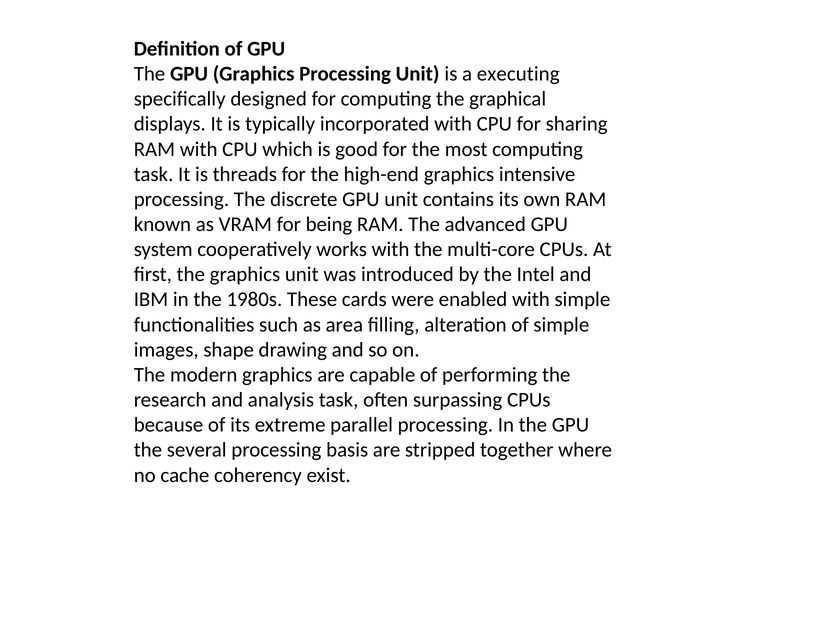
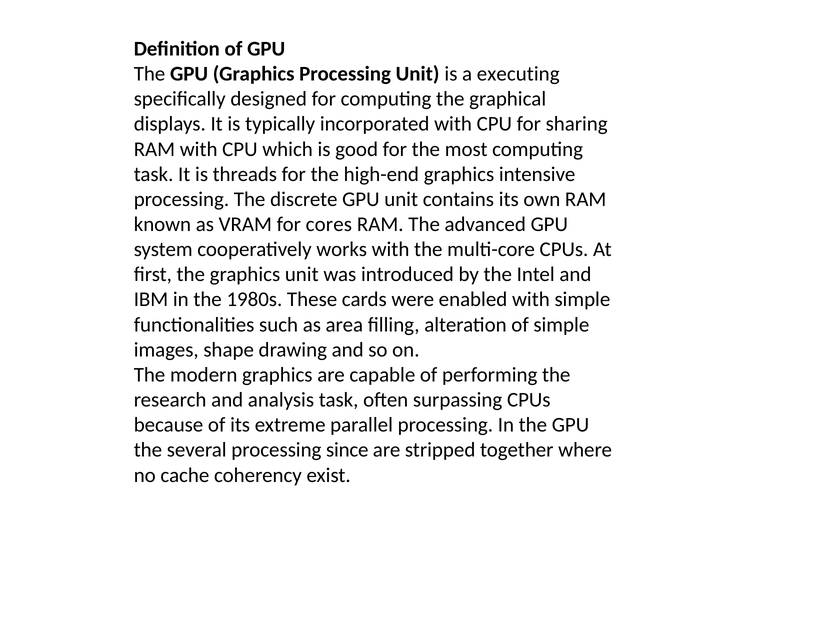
being: being -> cores (329, 225)
basis: basis -> since (347, 451)
